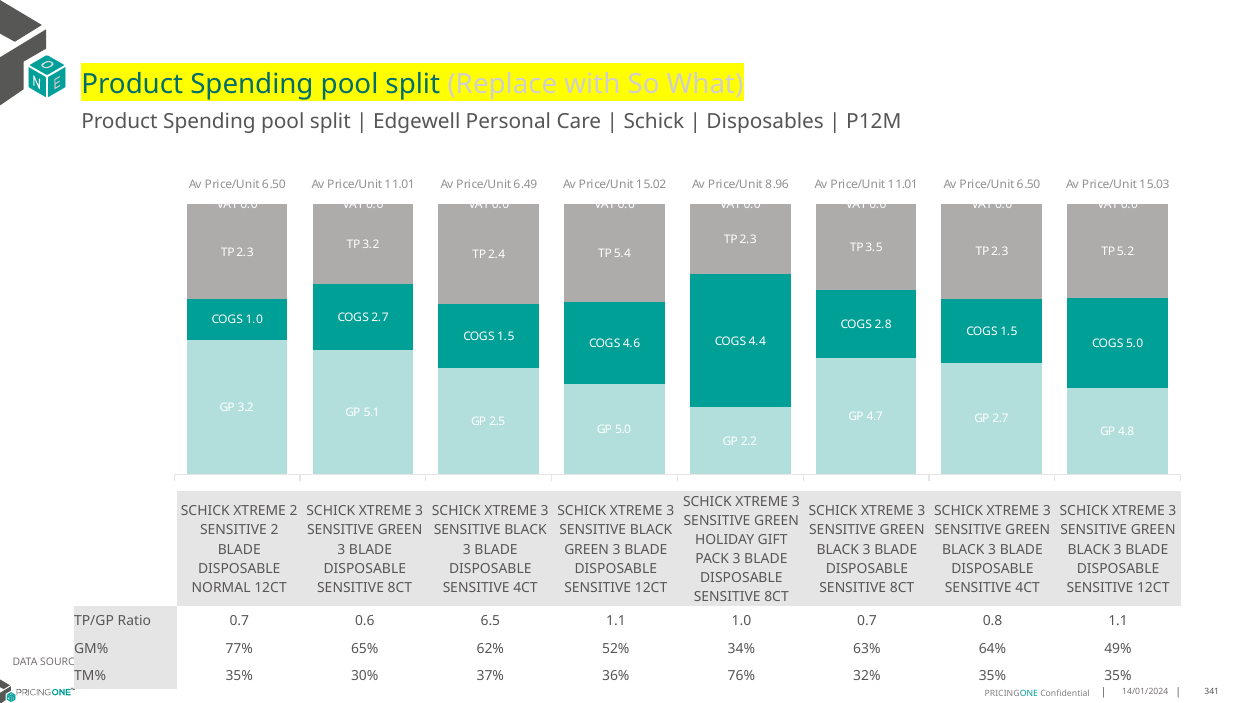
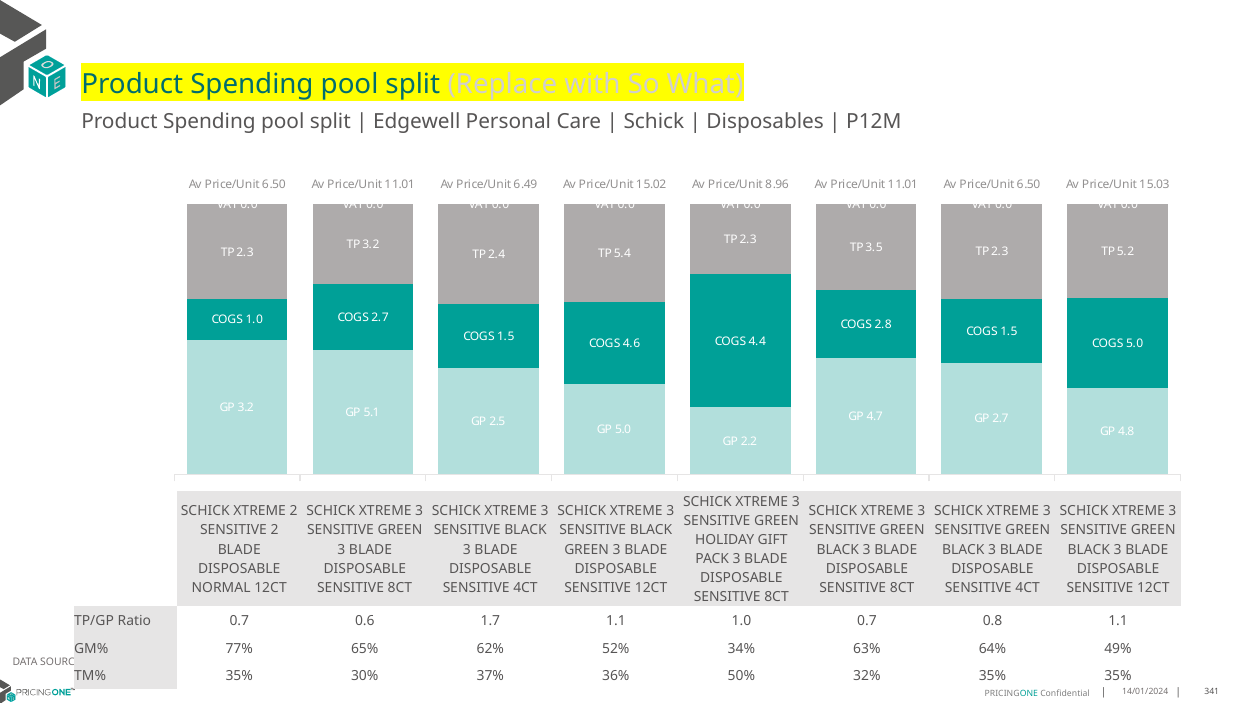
6.5: 6.5 -> 1.7 (490, 621)
76%: 76% -> 50% (741, 676)
